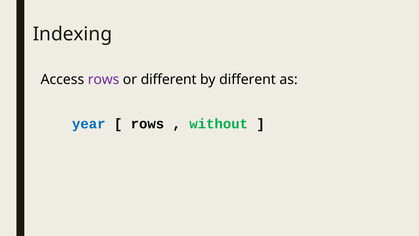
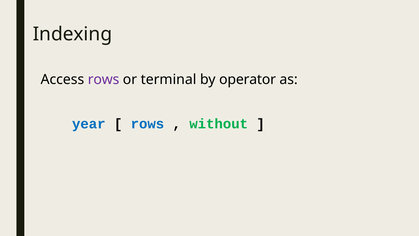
or different: different -> terminal (169, 80)
by different: different -> operator (248, 80)
rows colour: black -> blue (147, 124)
